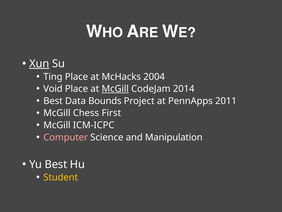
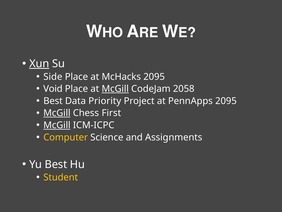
Ting: Ting -> Side (53, 77)
McHacks 2004: 2004 -> 2095 (154, 77)
2014: 2014 -> 2058 (184, 89)
Bounds: Bounds -> Priority (105, 101)
PennApps 2011: 2011 -> 2095 (226, 101)
McGill underline: none -> present (57, 113)
McGill underline: none -> present (57, 125)
Computer colour: pink -> yellow (66, 137)
Manipulation: Manipulation -> Assignments (174, 137)
